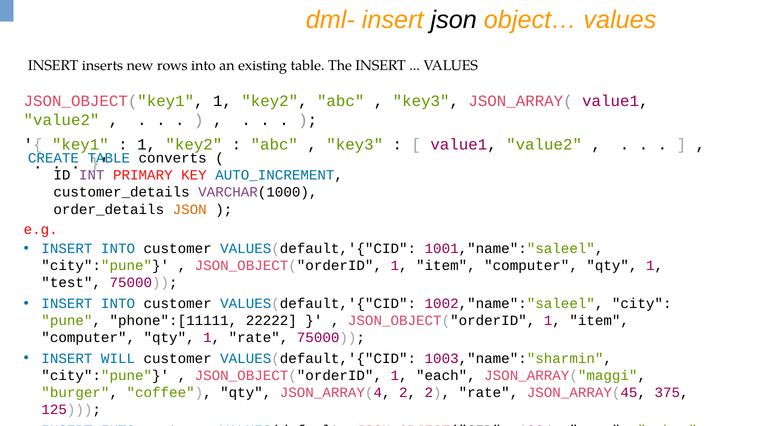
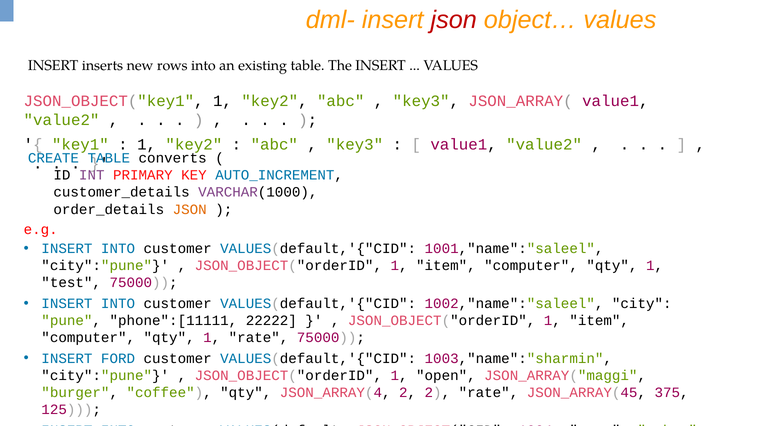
json colour: black -> red (454, 20)
WILL: WILL -> FORD (118, 358)
each: each -> open (446, 375)
